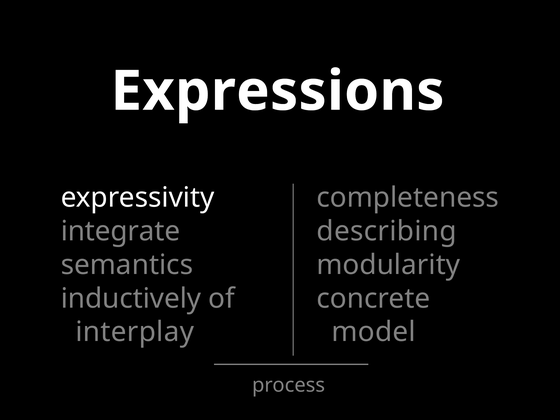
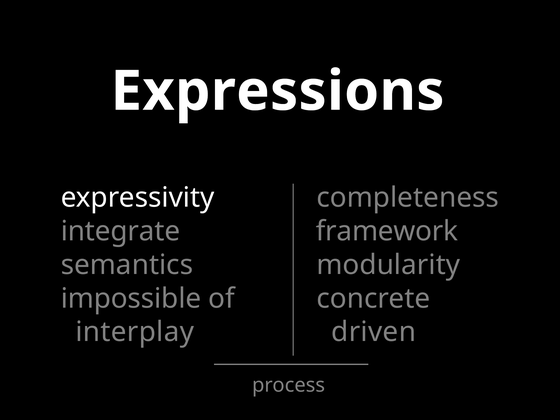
describing: describing -> framework (387, 231)
inductively: inductively -> impossible (131, 298)
model: model -> driven (374, 332)
